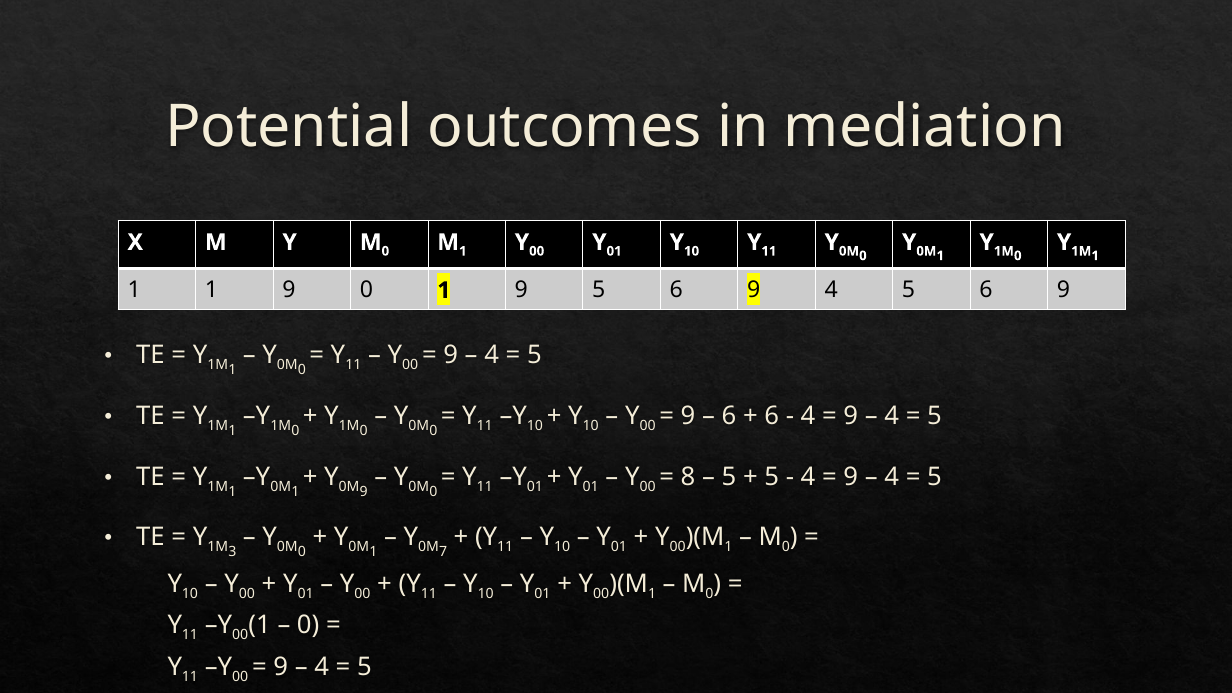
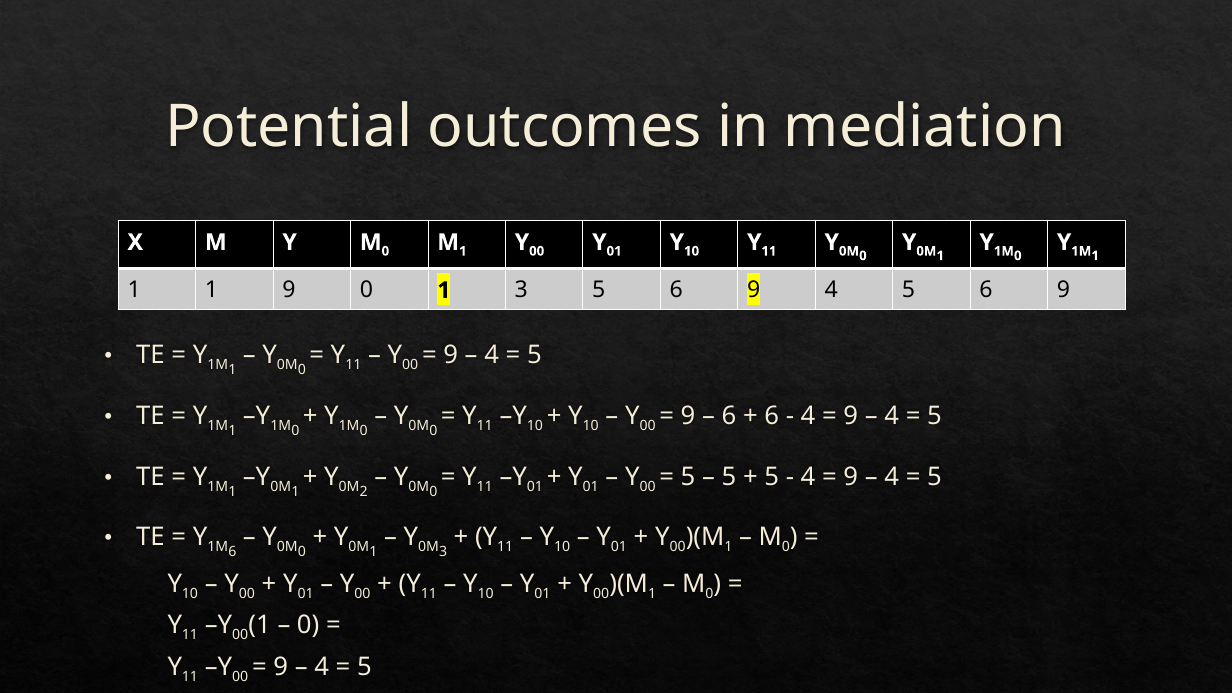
0 1 9: 9 -> 3 (521, 290)
9: 9 -> 2 (364, 491)
8: 8 -> 5 (688, 477)
3: 3 -> 6 (232, 552)
7: 7 -> 3 (443, 552)
